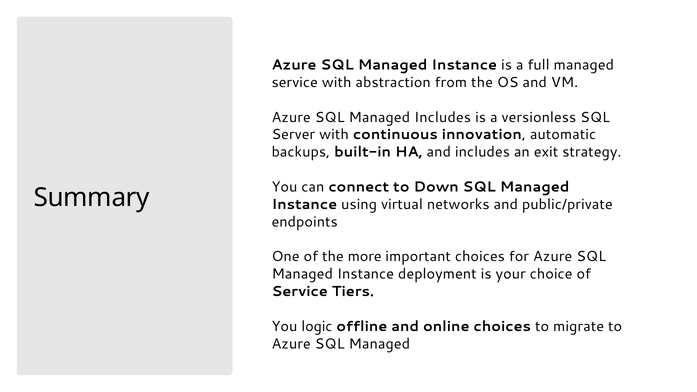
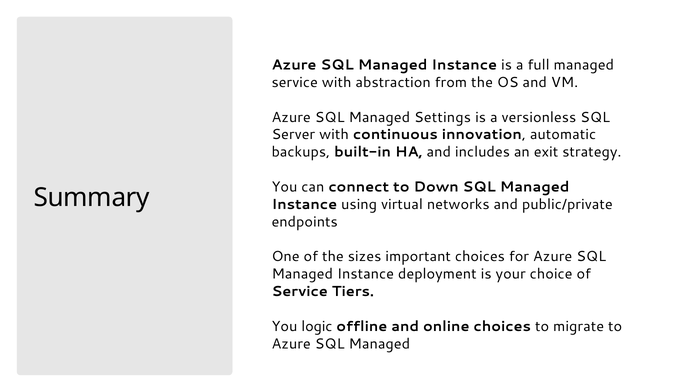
Managed Includes: Includes -> Settings (443, 117)
more: more -> sizes (365, 257)
